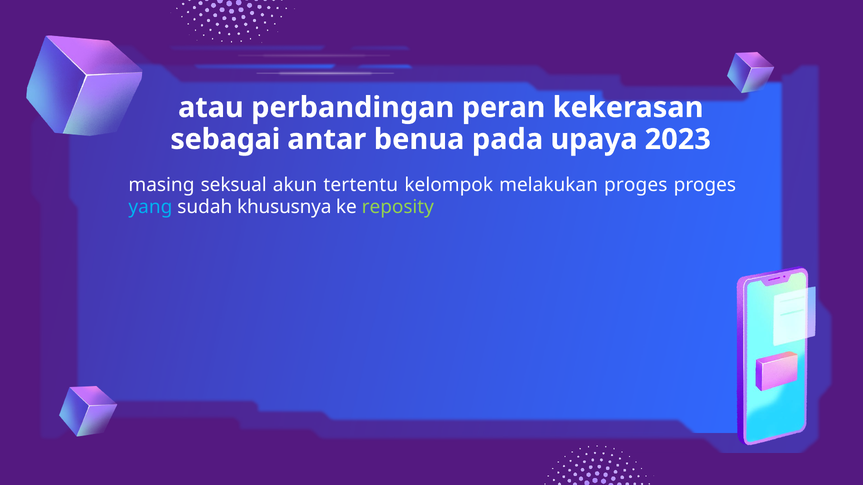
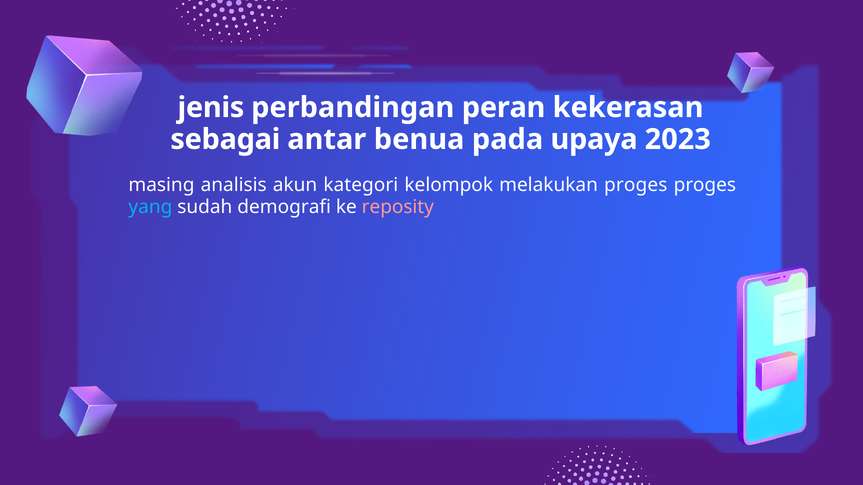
atau: atau -> jenis (211, 108)
seksual: seksual -> analisis (234, 185)
tertentu: tertentu -> kategori (361, 185)
khususnya: khususnya -> demografi (284, 207)
reposity colour: light green -> pink (398, 207)
